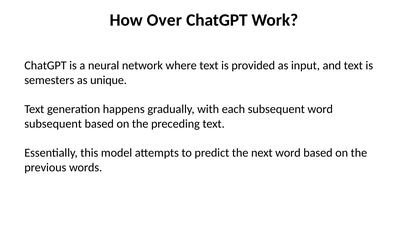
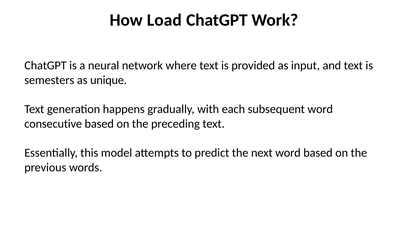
Over: Over -> Load (164, 20)
subsequent: subsequent -> consecutive (53, 123)
